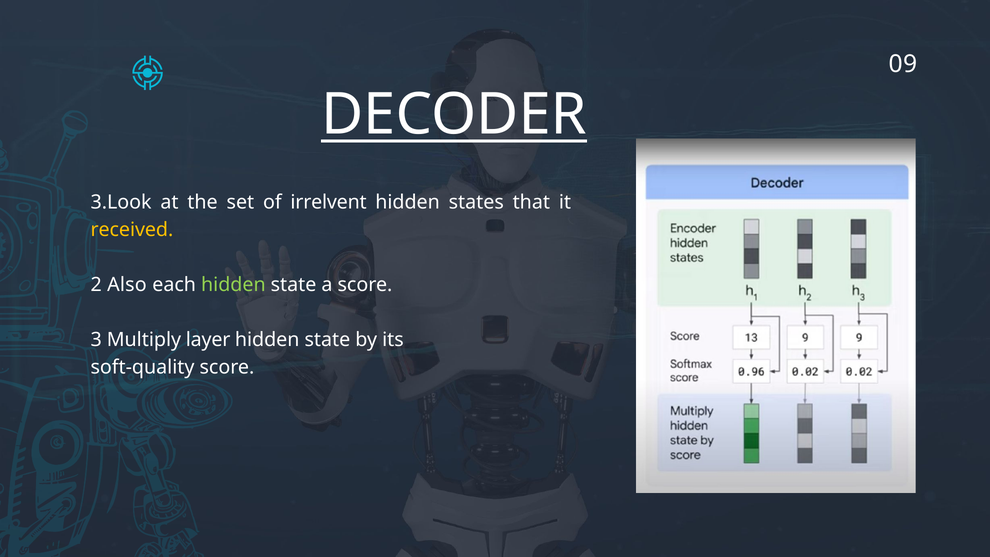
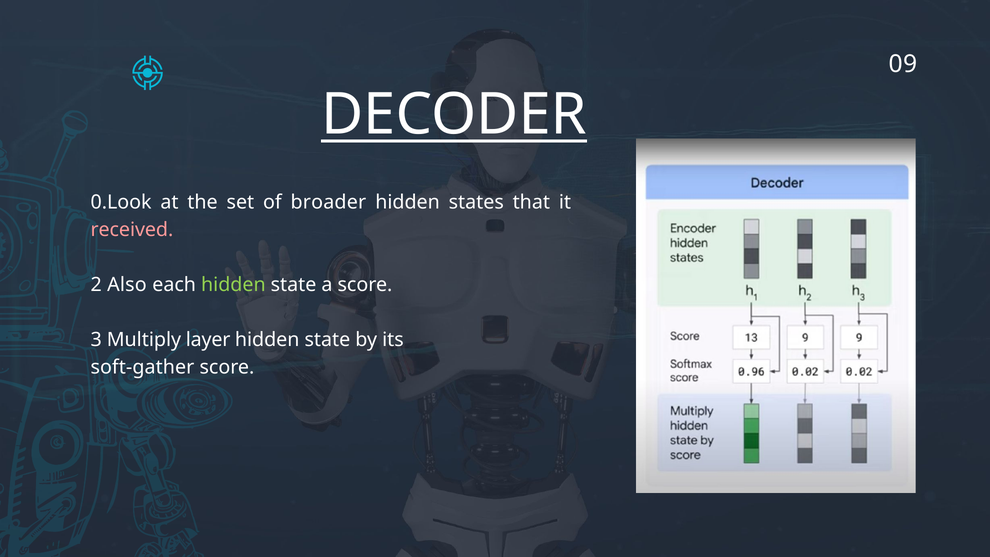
3.Look: 3.Look -> 0.Look (121, 202)
irrelvent: irrelvent -> broader (328, 202)
received colour: yellow -> pink (132, 230)
soft-quality: soft-quality -> soft-gather (142, 367)
